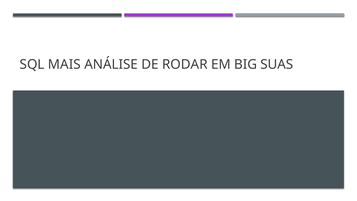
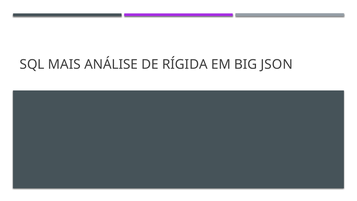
RODAR: RODAR -> RÍGIDA (185, 64)
SUAS: SUAS -> JSON (277, 64)
